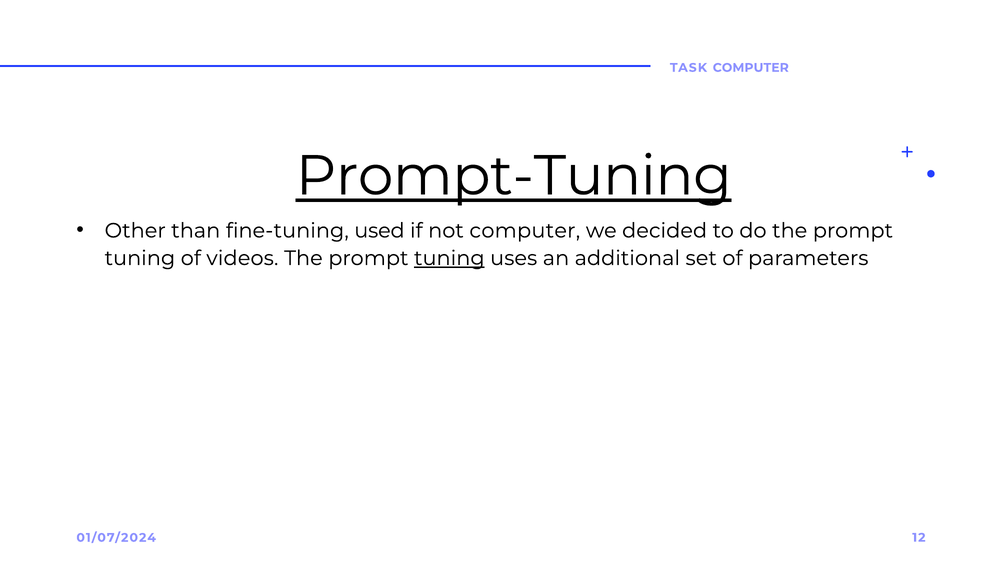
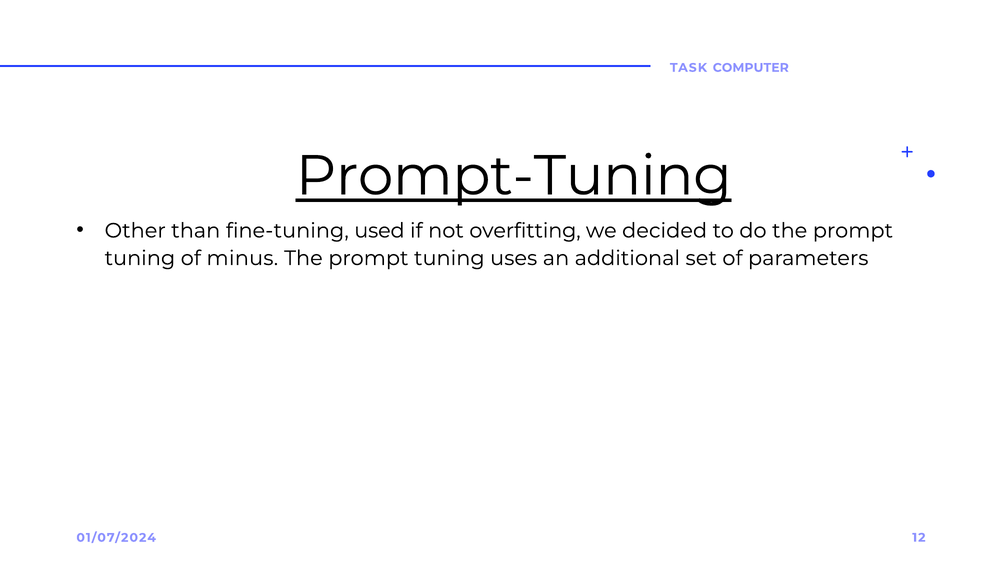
not computer: computer -> overfitting (525, 231)
videos: videos -> minus (242, 258)
tuning underline: present -> none (449, 258)
